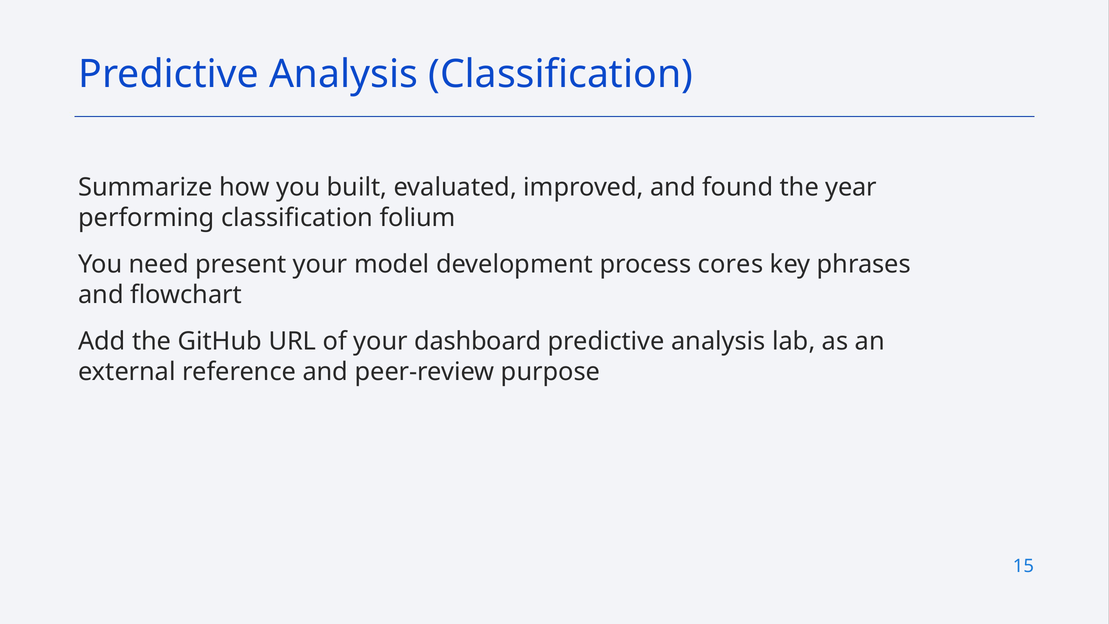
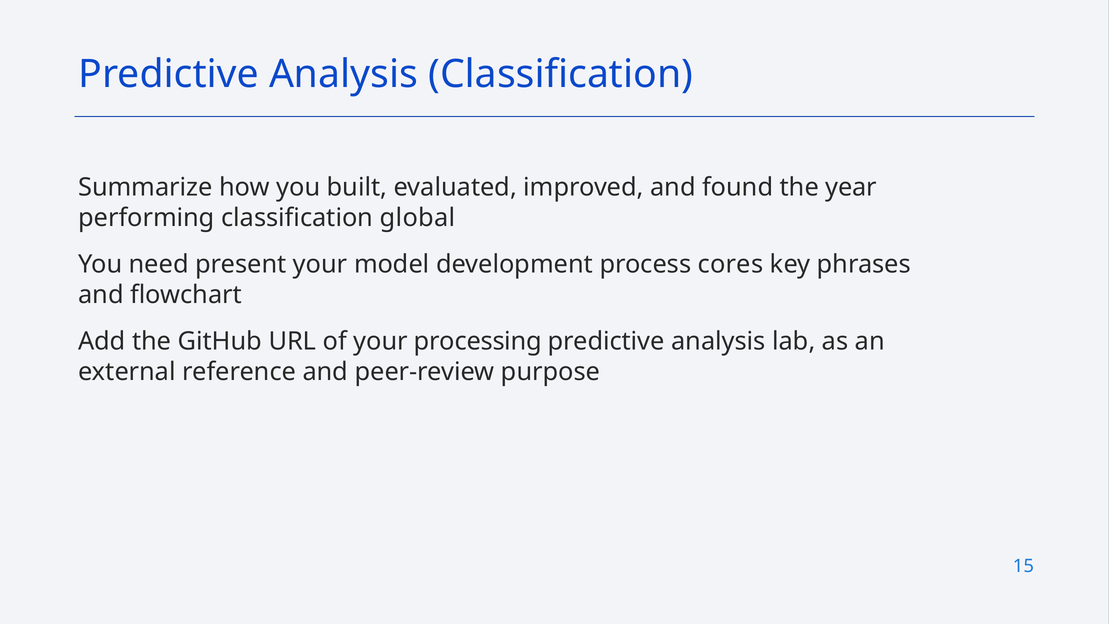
folium: folium -> global (417, 218)
dashboard: dashboard -> processing (478, 341)
